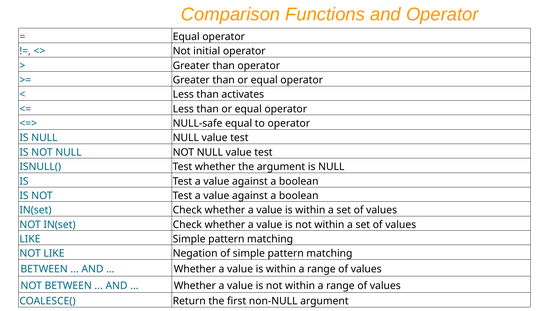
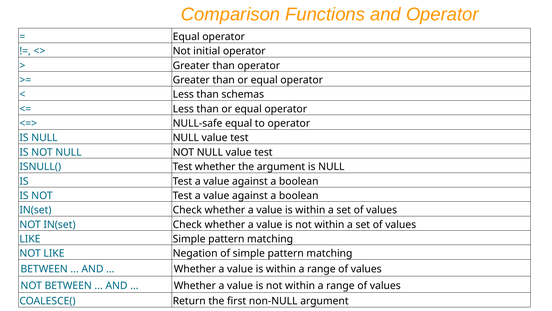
activates: activates -> schemas (243, 94)
